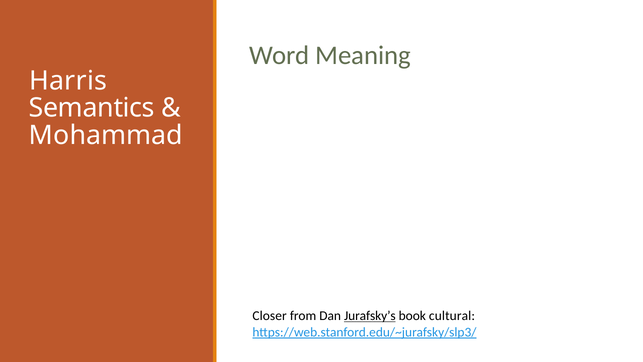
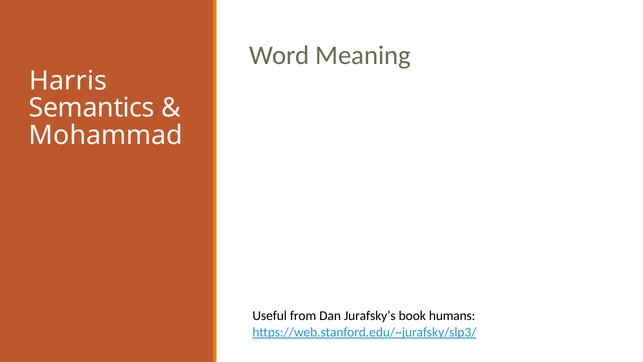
Closer: Closer -> Useful (270, 316)
Jurafsky’s underline: present -> none (370, 316)
cultural: cultural -> humans (452, 316)
